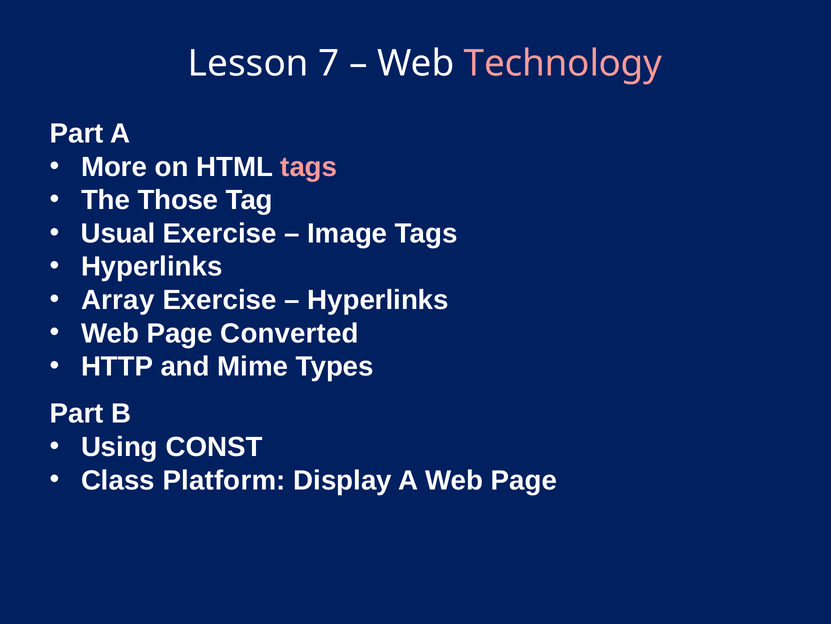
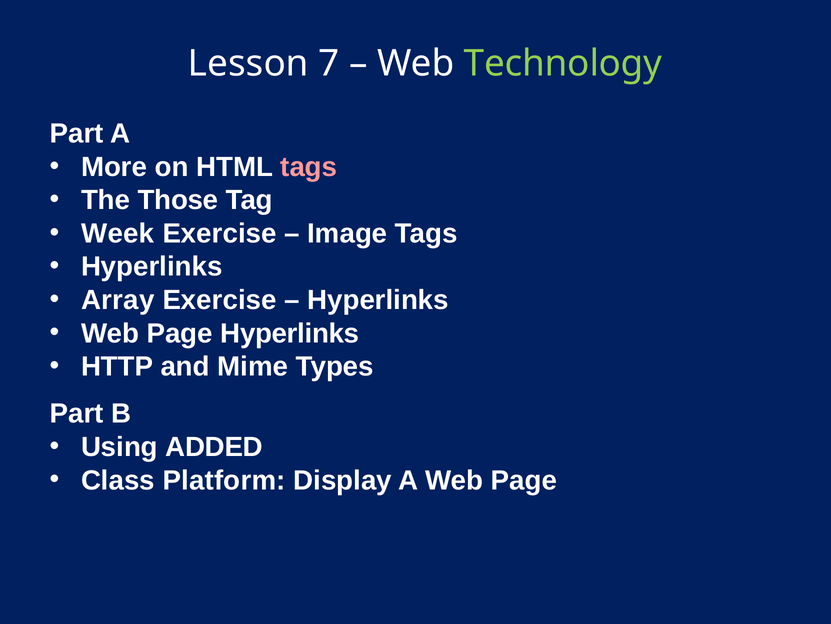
Technology colour: pink -> light green (563, 64)
Usual: Usual -> Week (118, 233)
Page Converted: Converted -> Hyperlinks (290, 333)
CONST: CONST -> ADDED (214, 447)
